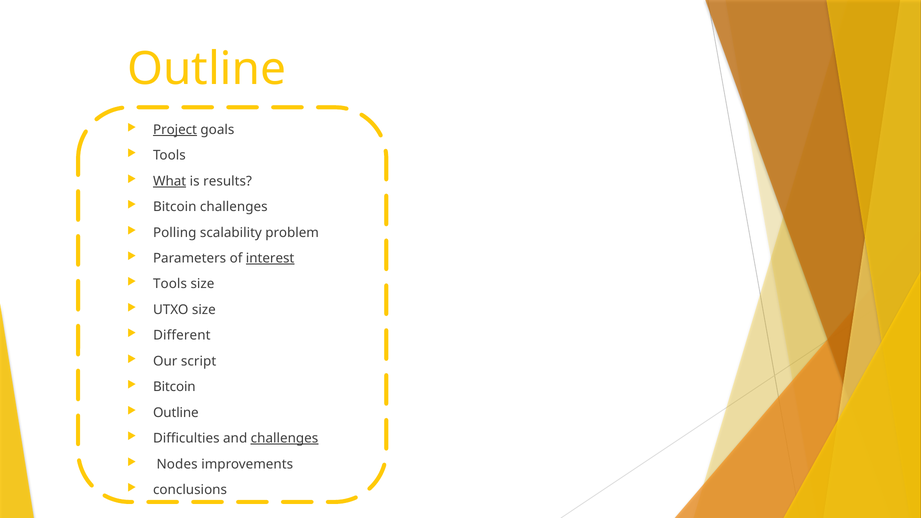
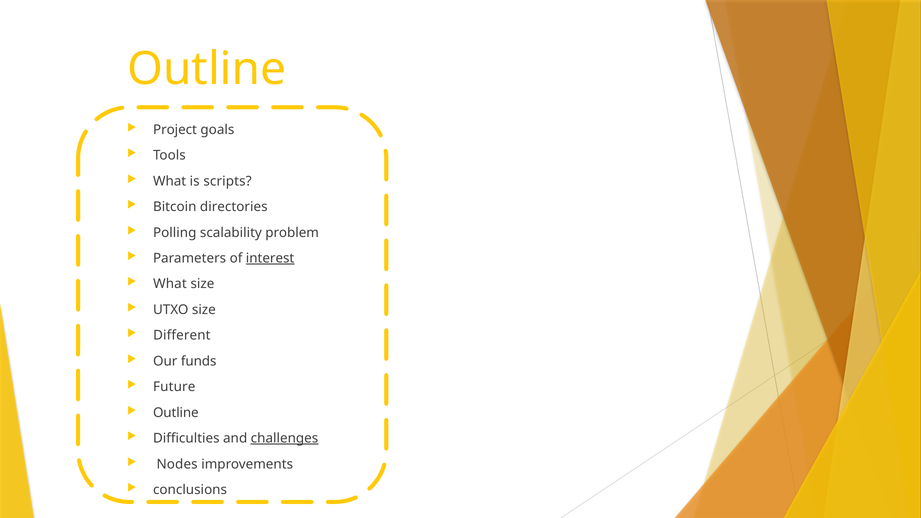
Project underline: present -> none (175, 130)
What underline: present -> none (170, 181)
results: results -> scripts (228, 181)
Bitcoin challenges: challenges -> directories (234, 207)
Tools: Tools -> What (170, 284)
script: script -> funds (199, 361)
Bitcoin: Bitcoin -> Future (174, 387)
